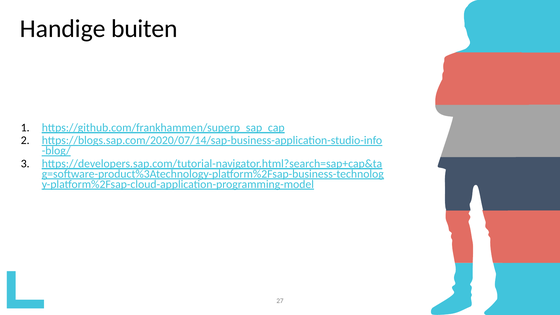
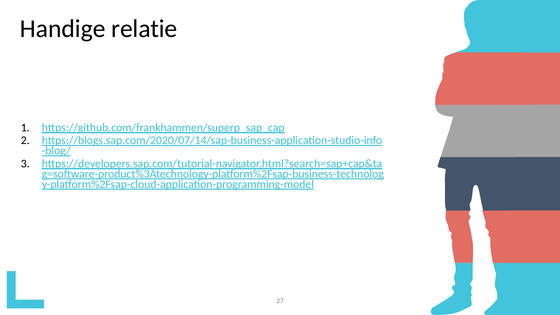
buiten: buiten -> relatie (144, 29)
